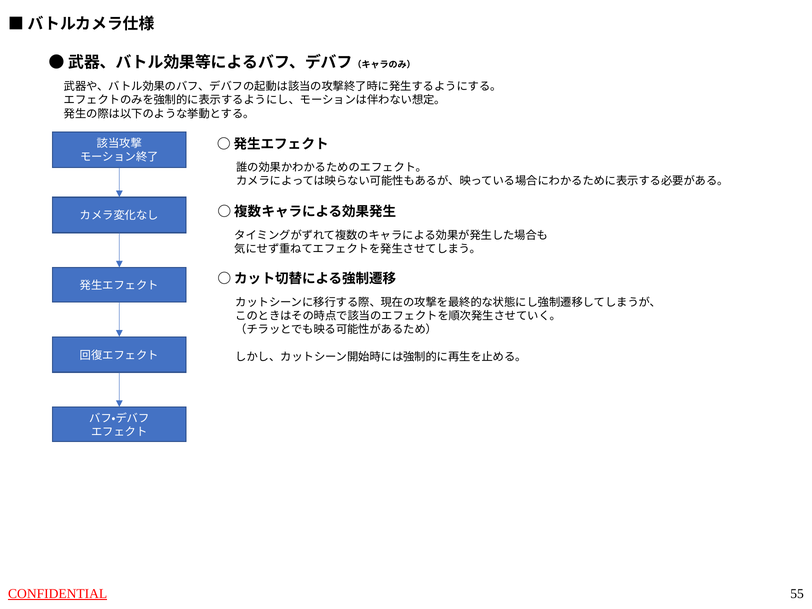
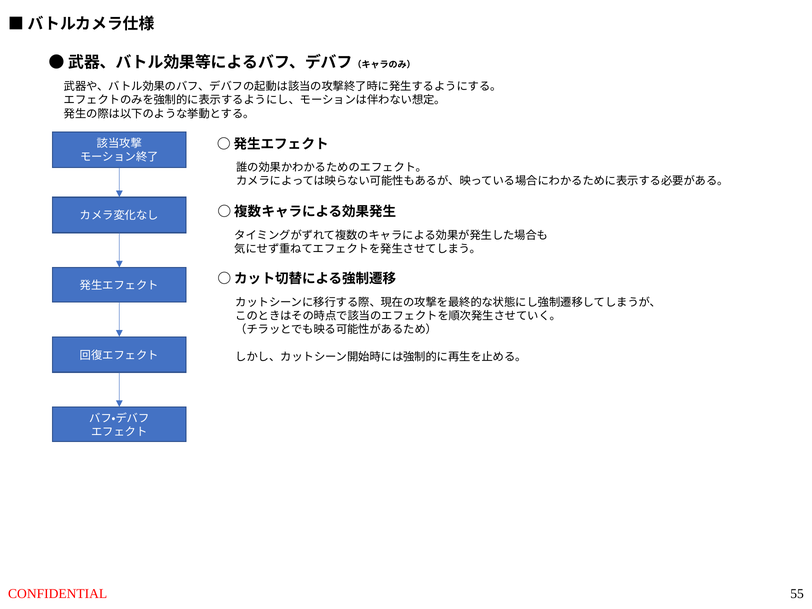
CONFIDENTIAL underline: present -> none (58, 594)
